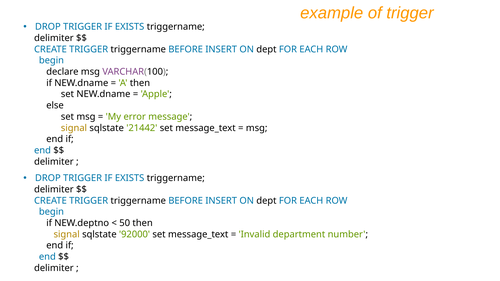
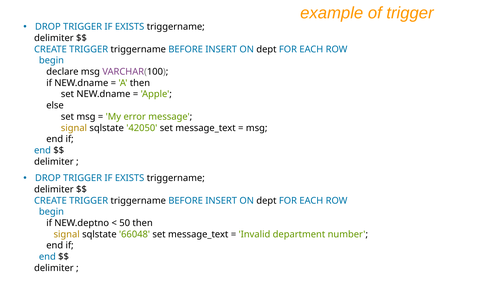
21442: 21442 -> 42050 (142, 128)
92000: 92000 -> 66048 (135, 235)
